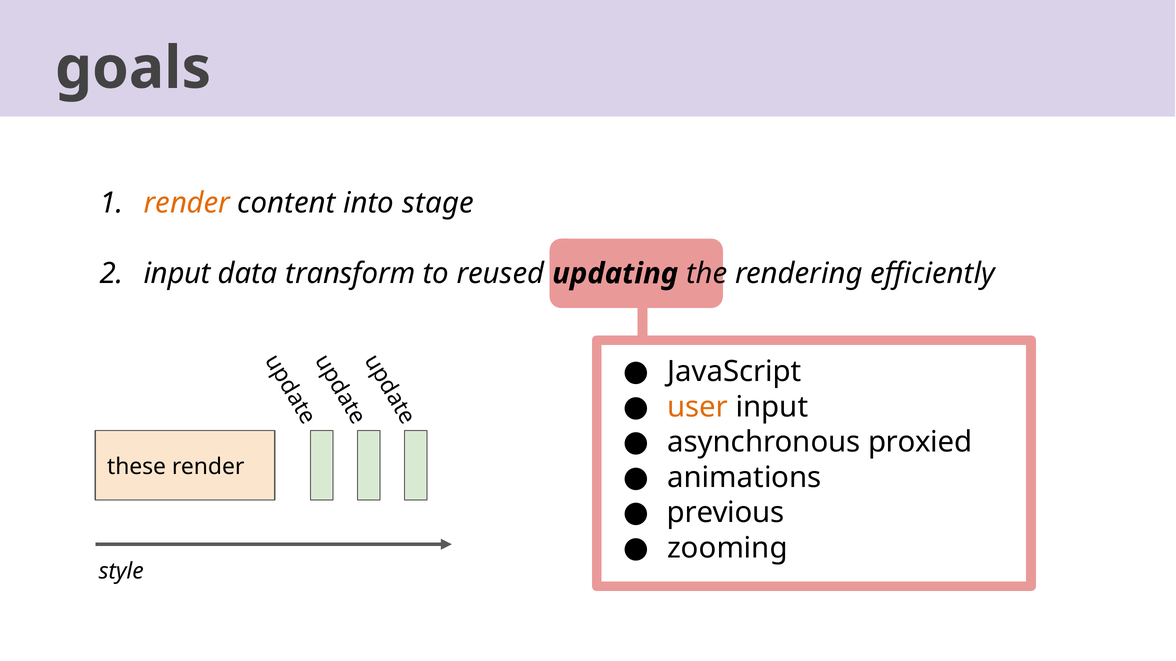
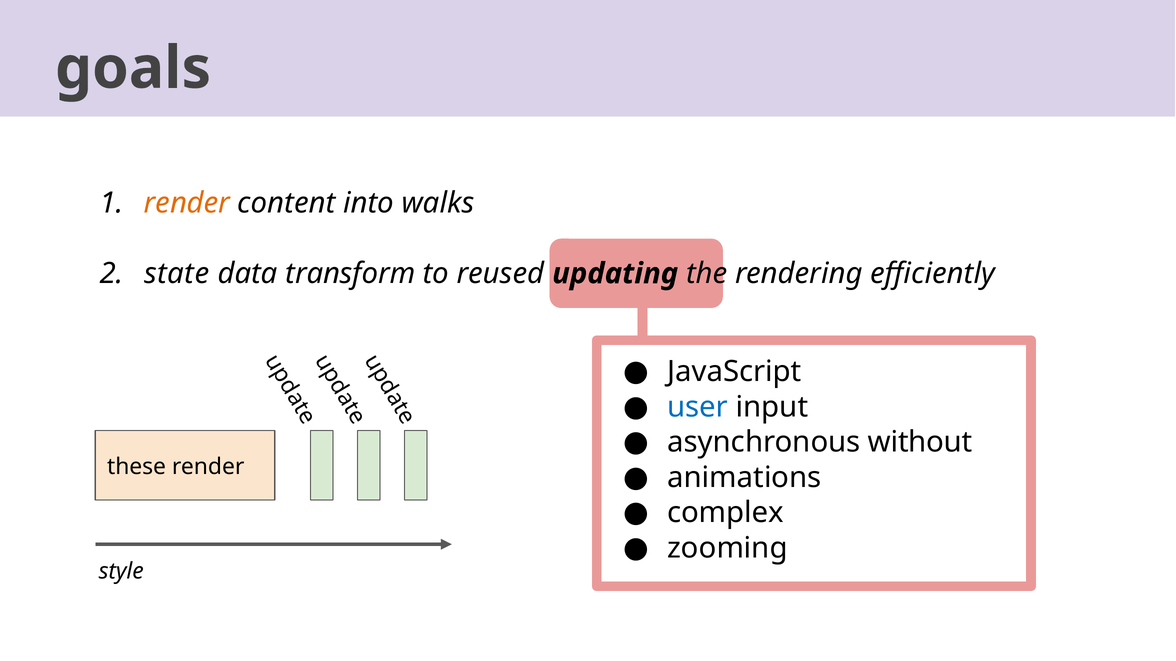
stage: stage -> walks (438, 203)
input: input -> state (177, 274)
user colour: orange -> blue (698, 407)
proxied: proxied -> without (920, 442)
previous: previous -> complex (725, 513)
